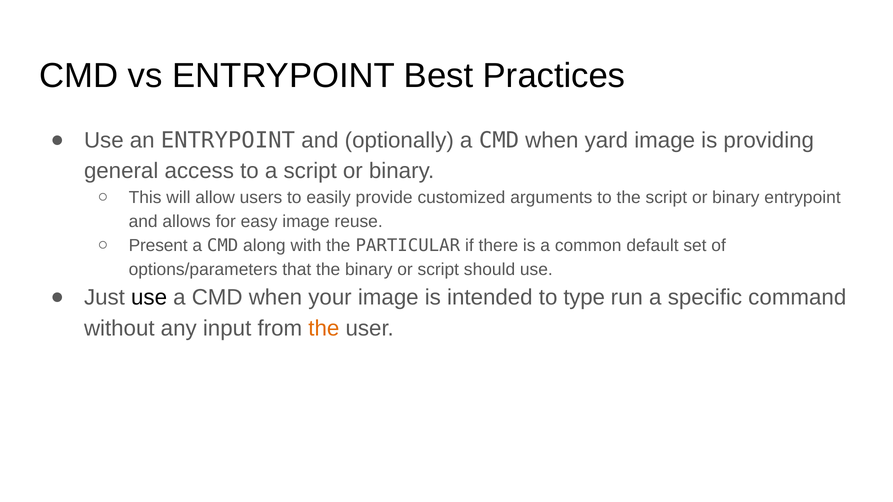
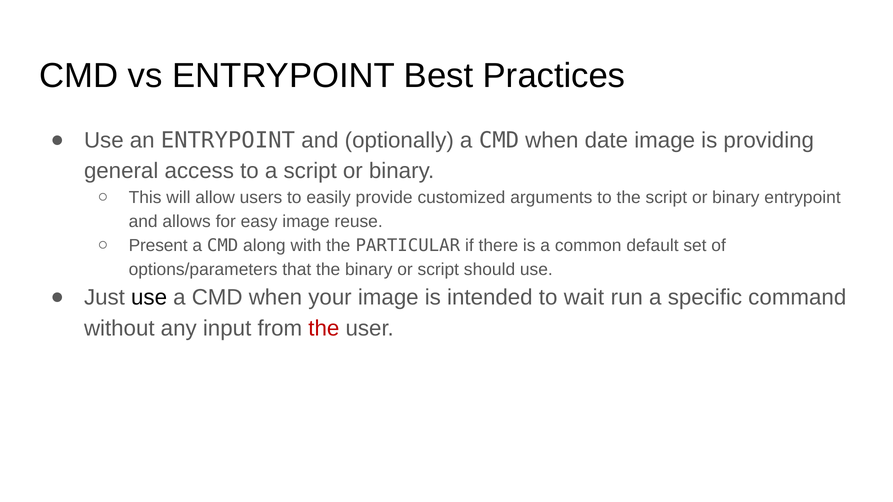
yard: yard -> date (606, 140)
type: type -> wait (584, 298)
the colour: orange -> red (324, 329)
